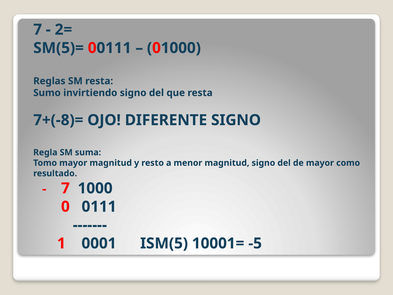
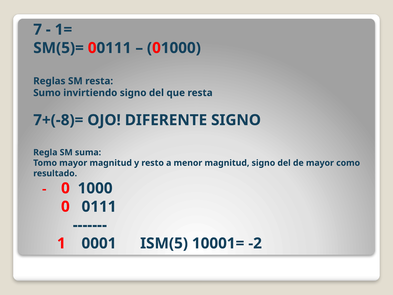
2=: 2= -> 1= (63, 30)
7: 7 -> 0 (65, 188)
-5: -5 -> -2 (255, 243)
